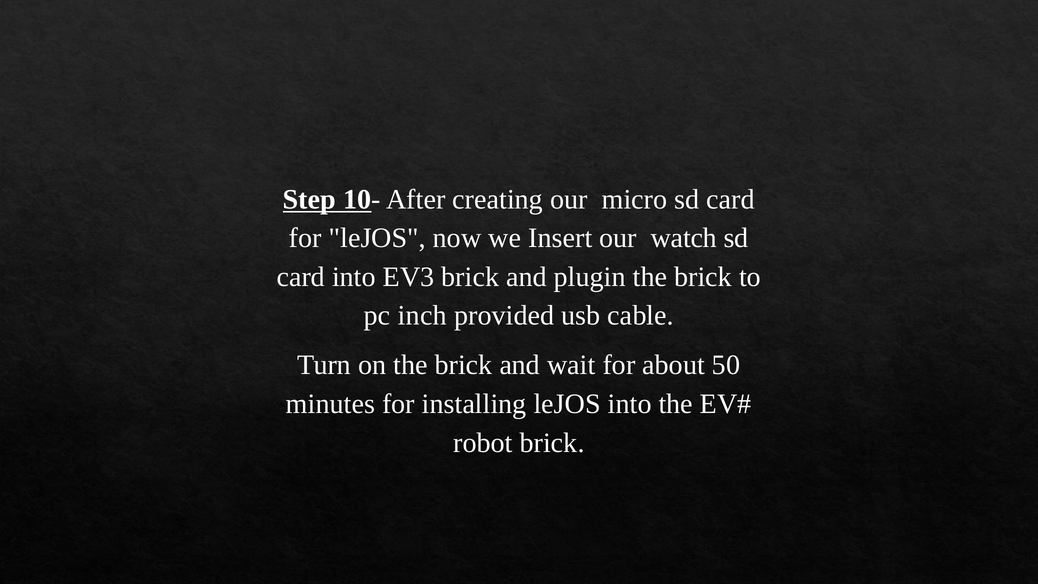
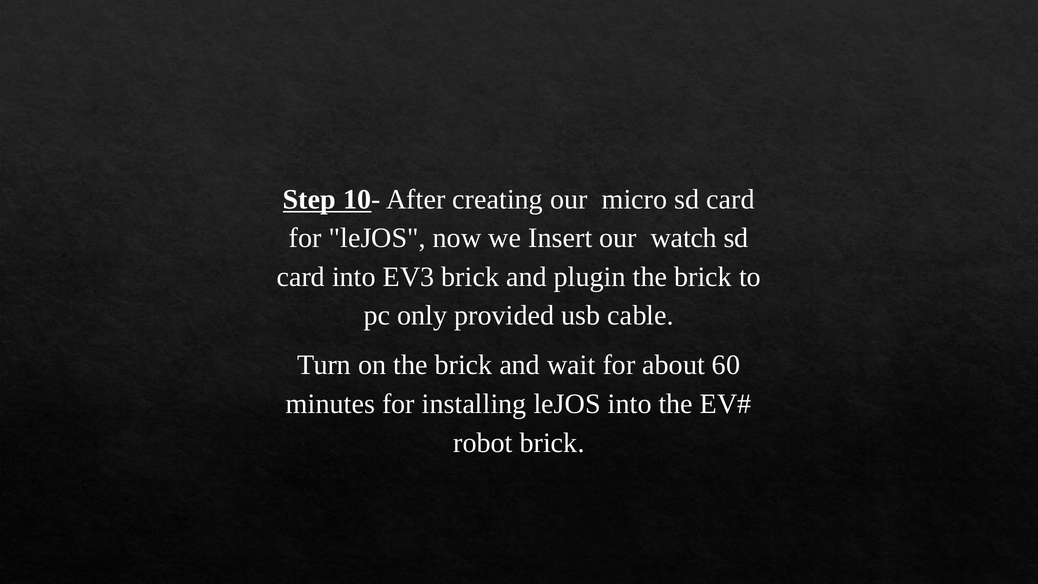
inch: inch -> only (422, 316)
50: 50 -> 60 (726, 365)
